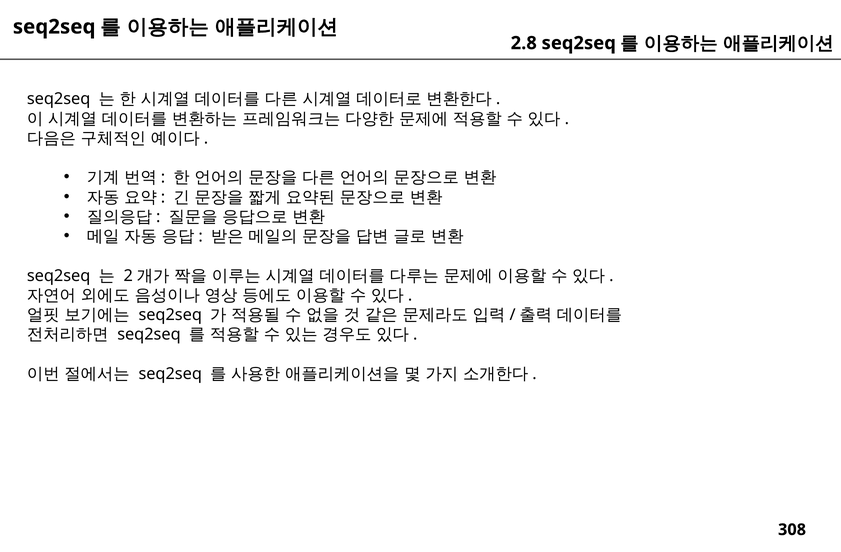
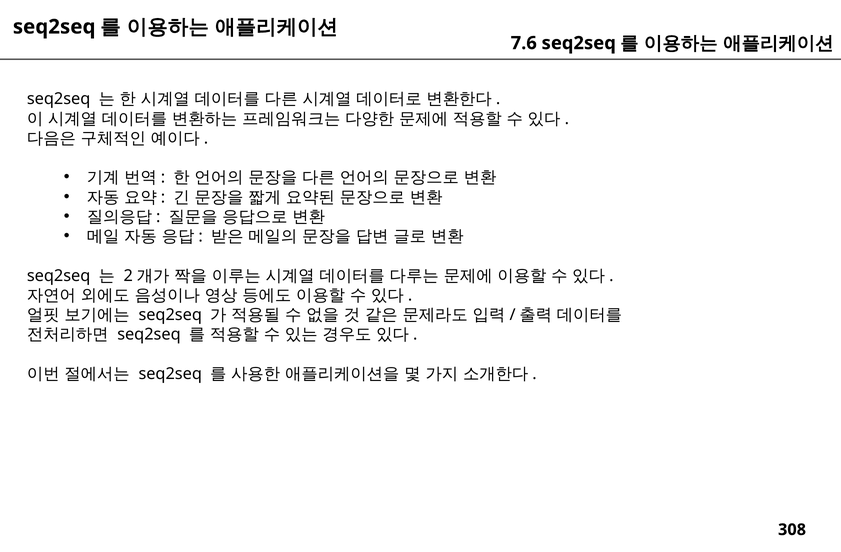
2.8: 2.8 -> 7.6 (524, 43)
